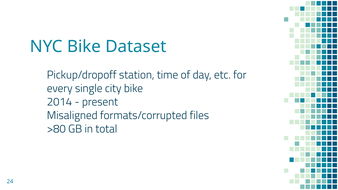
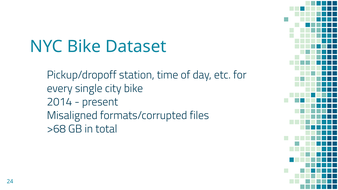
>80: >80 -> >68 (56, 129)
